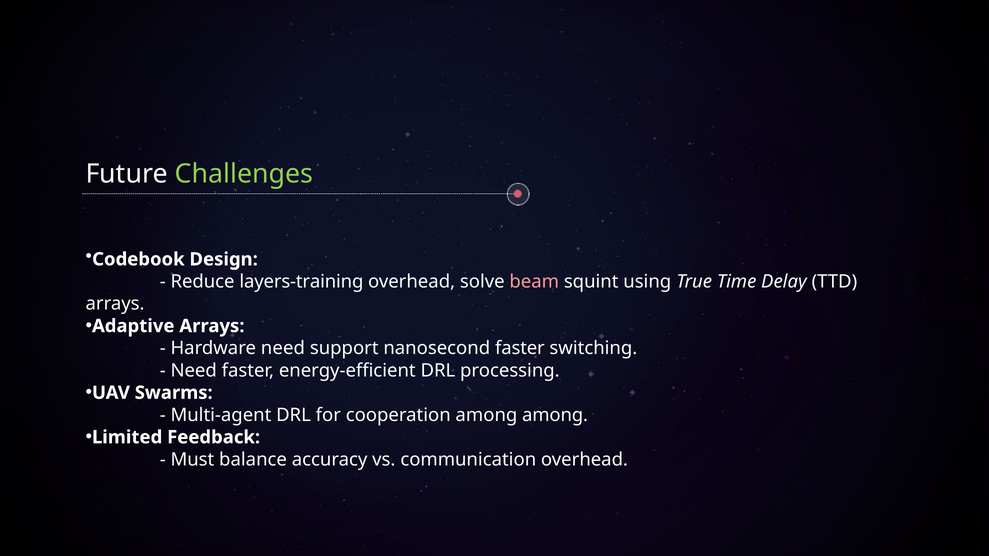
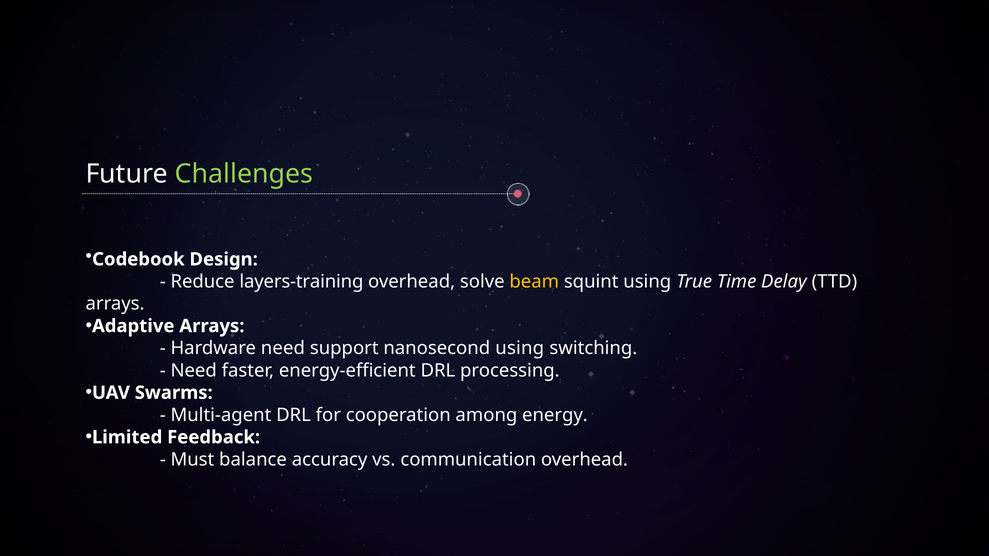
beam colour: pink -> yellow (534, 282)
nanosecond faster: faster -> using (520, 348)
among among: among -> energy (555, 415)
